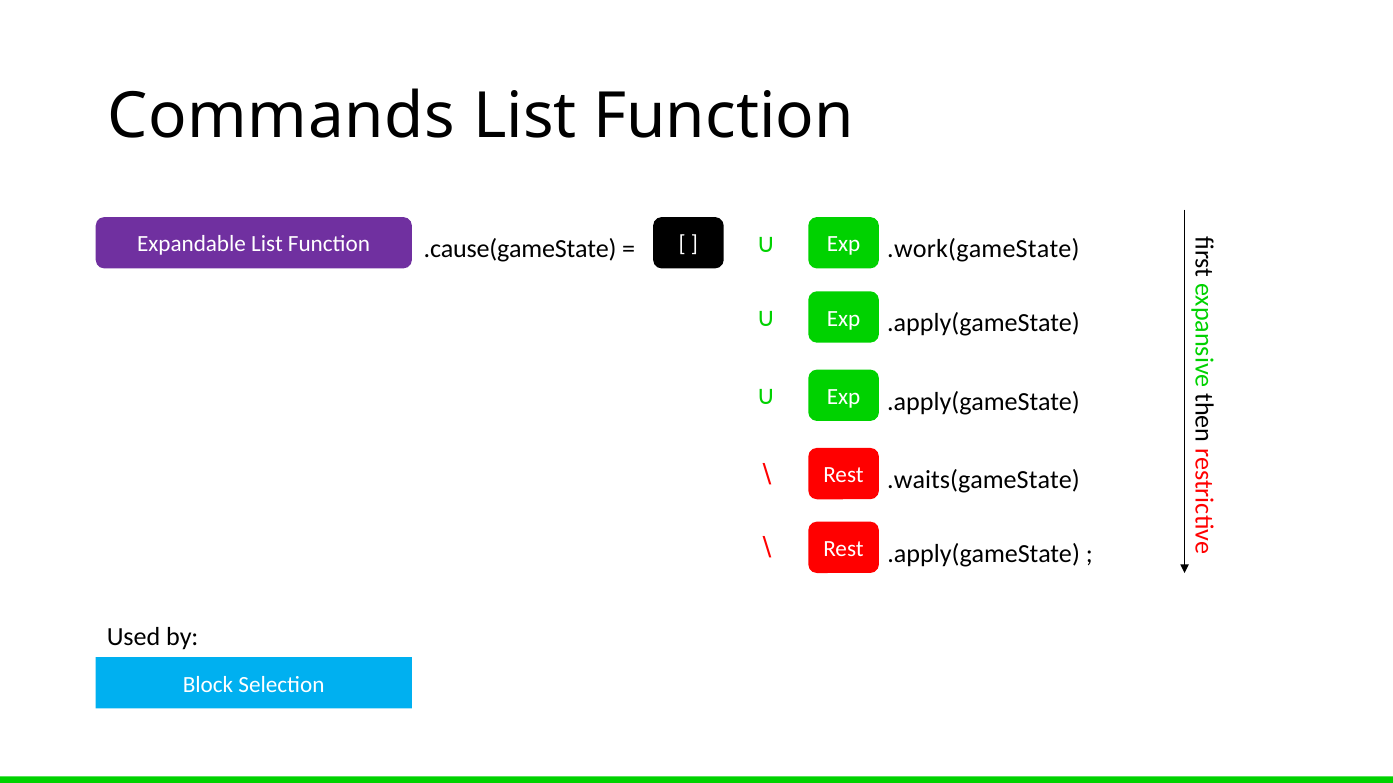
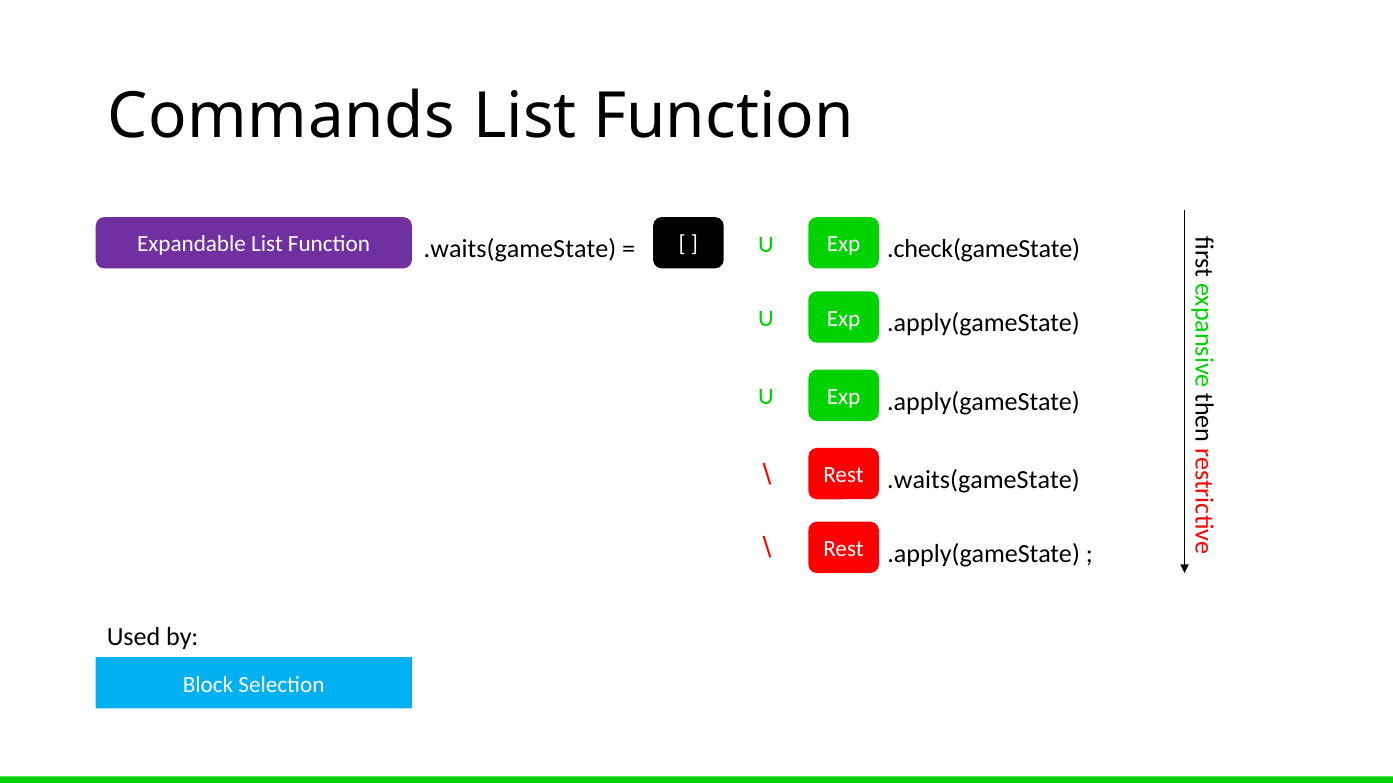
Function .cause(gameState: .cause(gameState -> .waits(gameState (520, 249)
.work(gameState: .work(gameState -> .check(gameState (984, 249)
